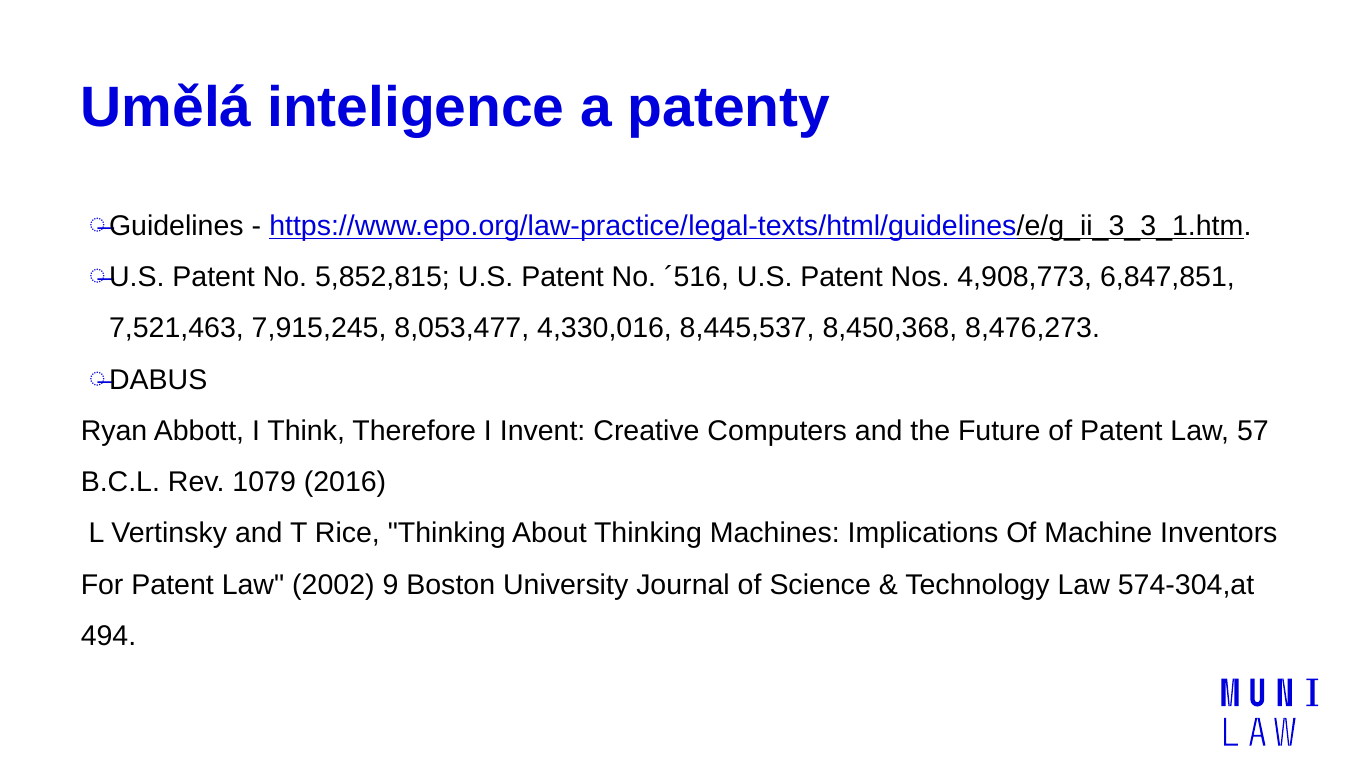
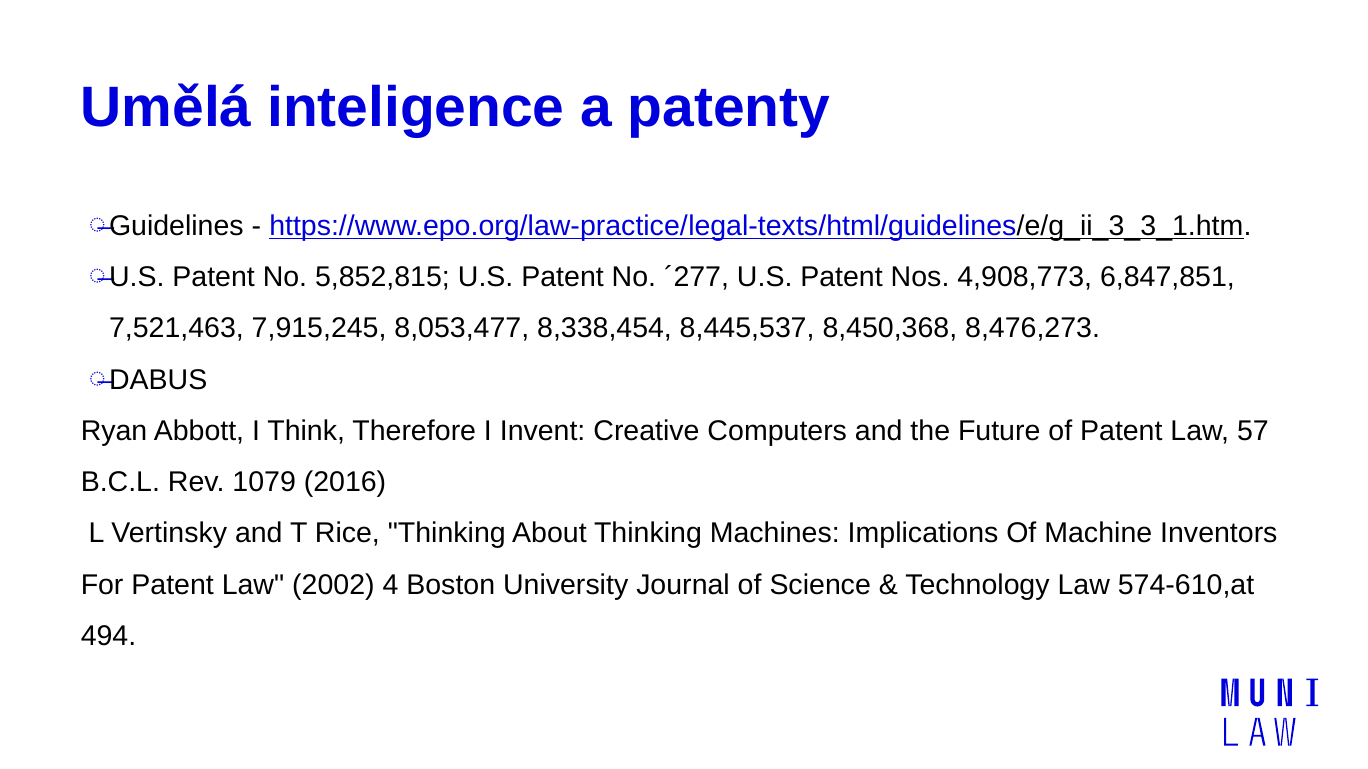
´516: ´516 -> ´277 (697, 277)
4,330,016: 4,330,016 -> 8,338,454 (605, 329)
9: 9 -> 4 (390, 585)
574-304,at: 574-304,at -> 574-610,at (1186, 585)
